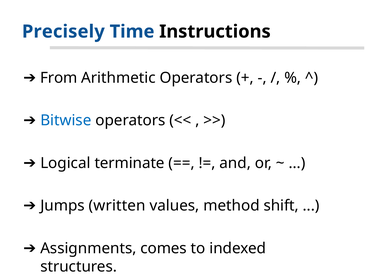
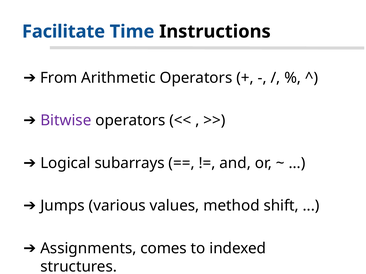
Precisely: Precisely -> Facilitate (64, 32)
Bitwise colour: blue -> purple (66, 121)
terminate: terminate -> subarrays (130, 163)
written: written -> various (117, 206)
